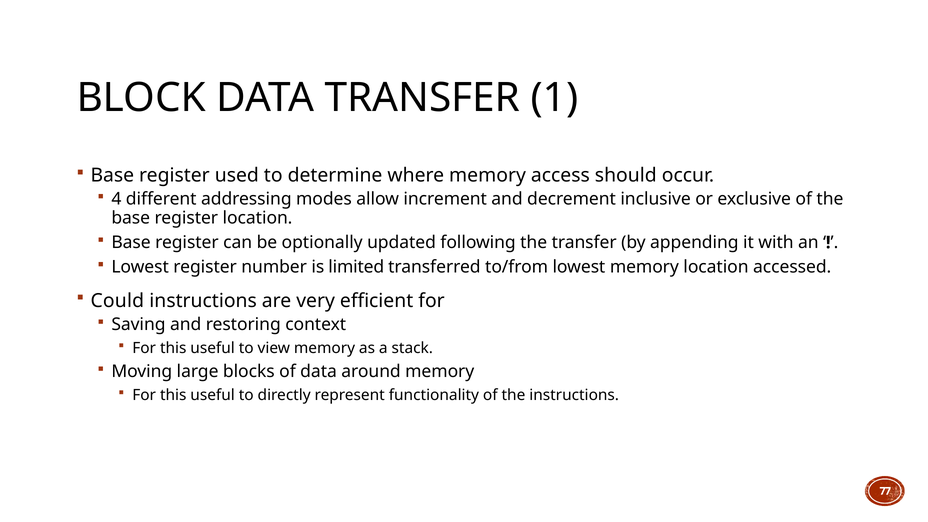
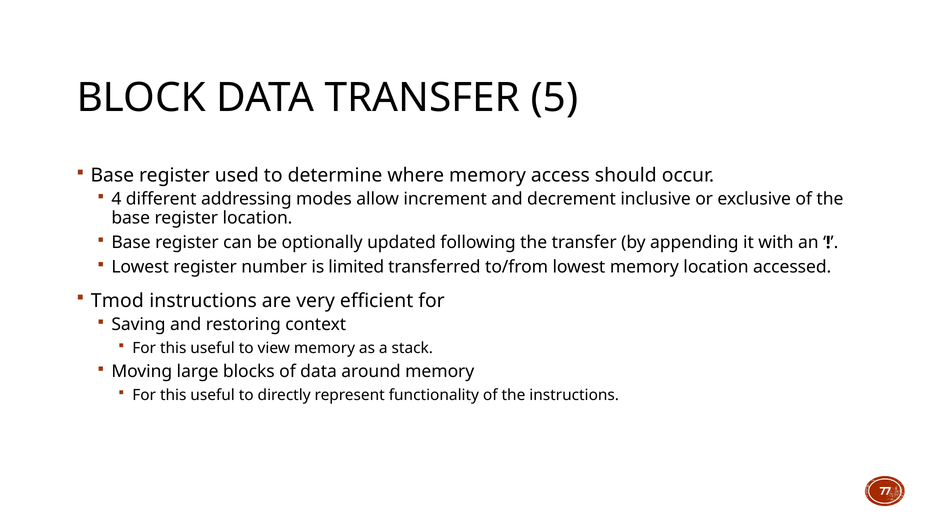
1: 1 -> 5 (555, 98)
Could: Could -> Tmod (117, 301)
